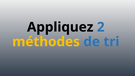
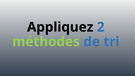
méthodes colour: yellow -> light green (46, 42)
